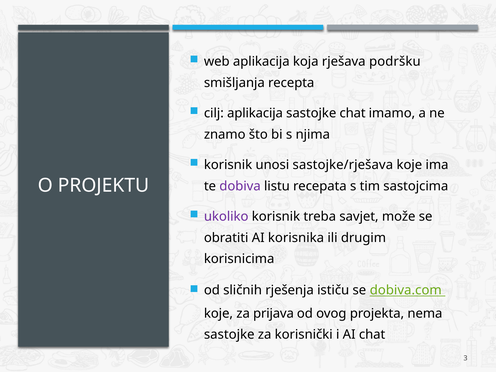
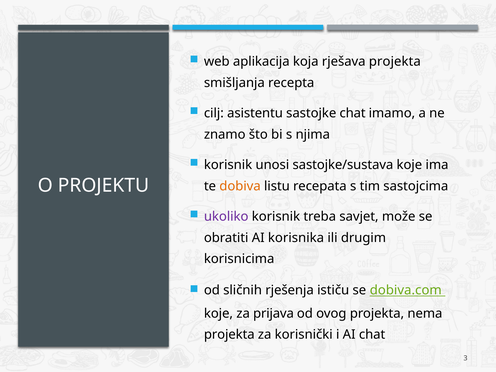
rješava podršku: podršku -> projekta (395, 62)
cilj aplikacija: aplikacija -> asistentu (255, 113)
sastojke/rješava: sastojke/rješava -> sastojke/sustava (343, 165)
dobiva colour: purple -> orange (240, 186)
sastojke: sastojke -> projekta (229, 335)
